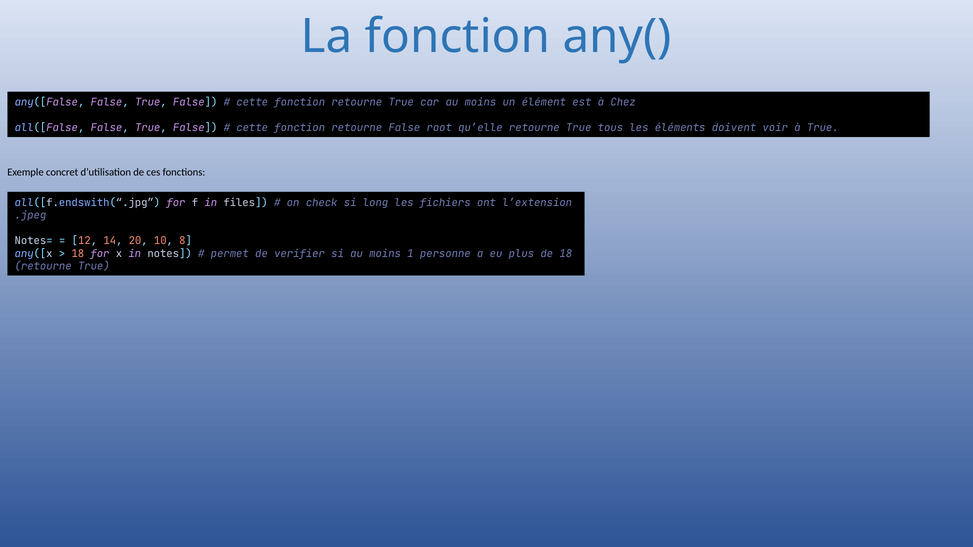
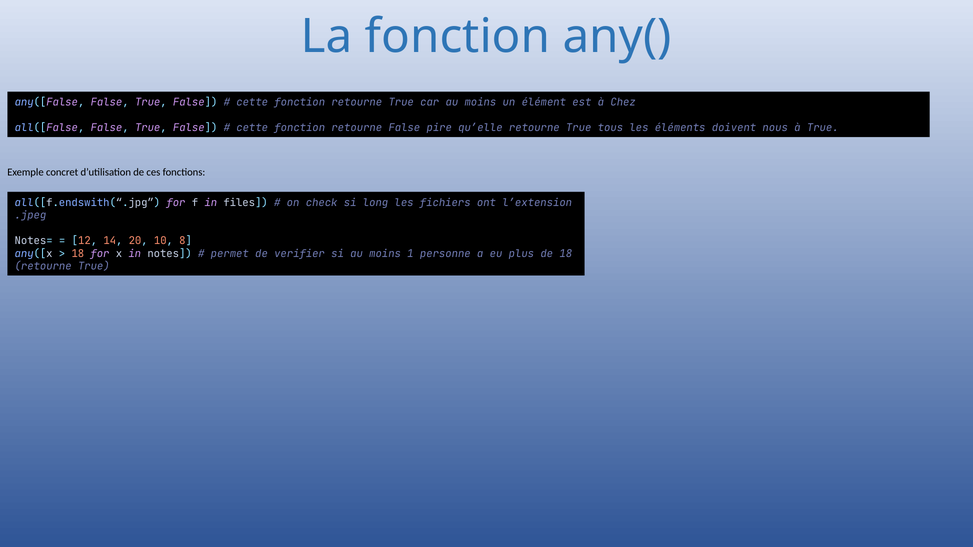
root: root -> pire (439, 128)
voir: voir -> nous (775, 128)
